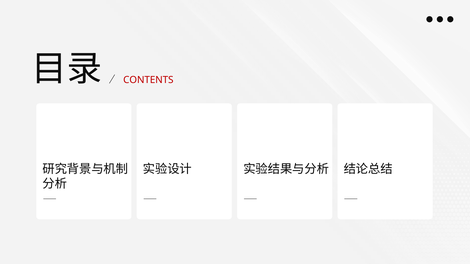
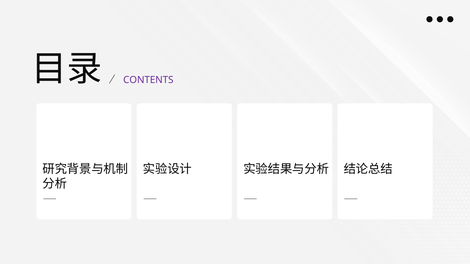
CONTENTS colour: red -> purple (148, 80)
